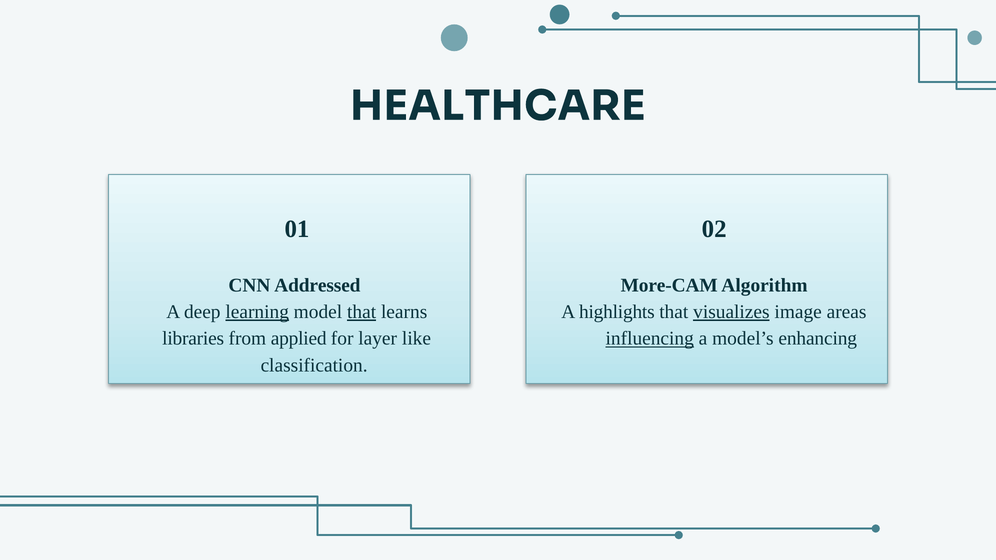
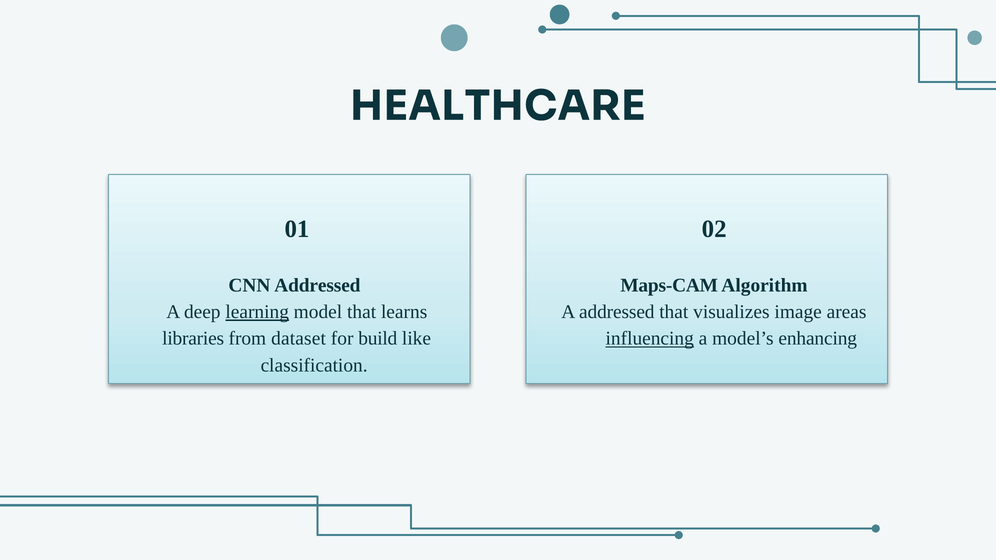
More-CAM: More-CAM -> Maps-CAM (669, 285)
that underline: present -> none (362, 312)
A highlights: highlights -> addressed (617, 312)
visualizes underline: present -> none (731, 312)
applied: applied -> dataset (299, 339)
layer: layer -> build (378, 339)
